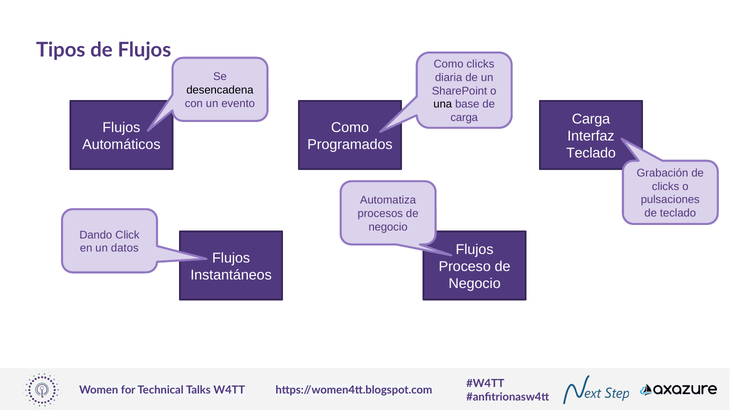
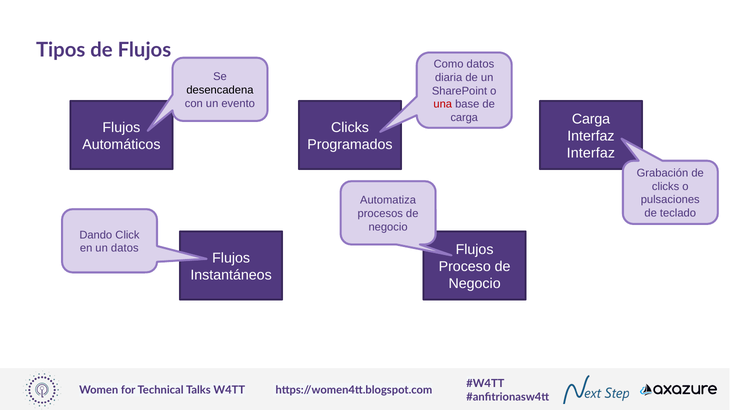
Como clicks: clicks -> datos (480, 64)
una colour: black -> red (443, 104)
Como: Como -> Clicks (350, 128)
Teclado: Teclado -> Interfaz (591, 153)
